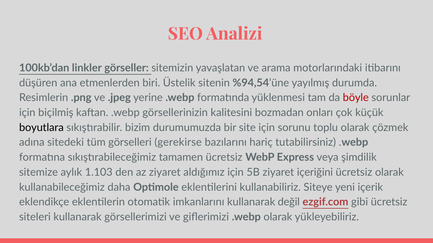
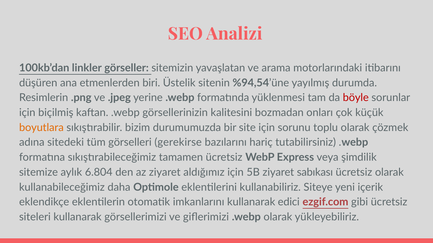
boyutlara colour: black -> orange (41, 128)
1.103: 1.103 -> 6.804 (99, 173)
içeriğini: içeriğini -> sabıkası (315, 173)
değil: değil -> edici (289, 202)
